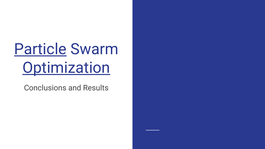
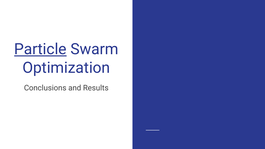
Optimization underline: present -> none (66, 68)
